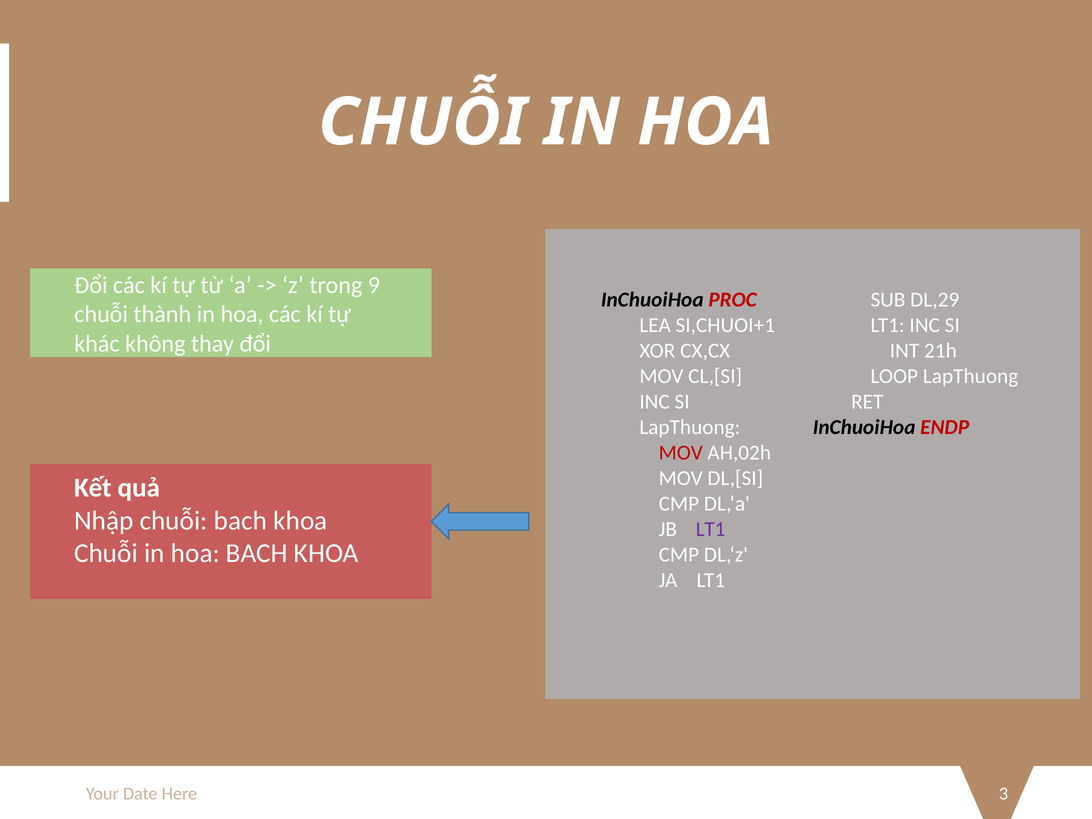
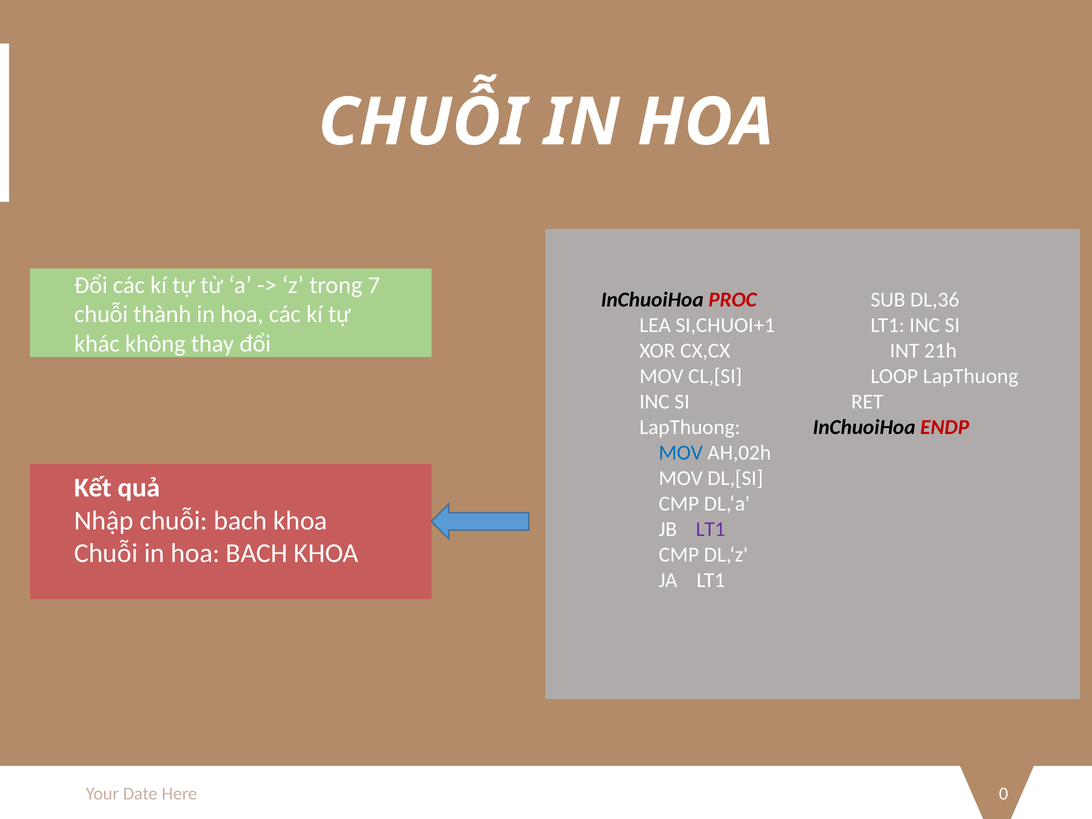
9: 9 -> 7 (374, 285)
DL,29: DL,29 -> DL,36 (935, 300)
MOV colour: red -> blue (681, 453)
3: 3 -> 0 (1004, 794)
